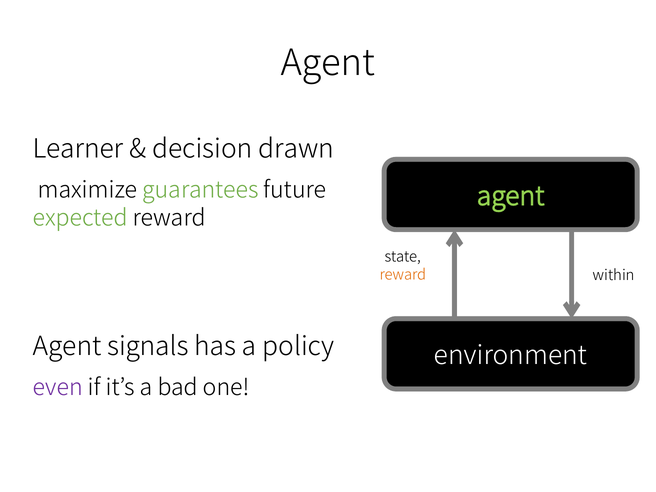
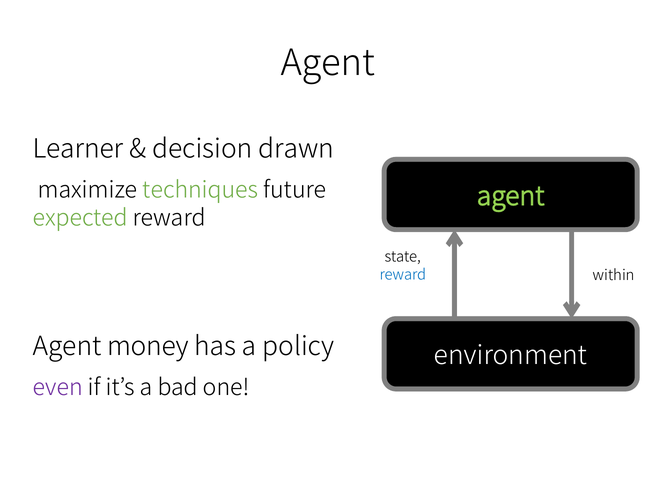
guarantees: guarantees -> techniques (200, 190)
reward colour: orange -> blue (403, 275)
signals: signals -> money (148, 347)
